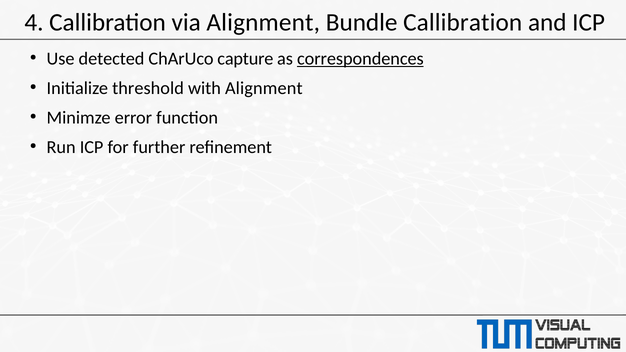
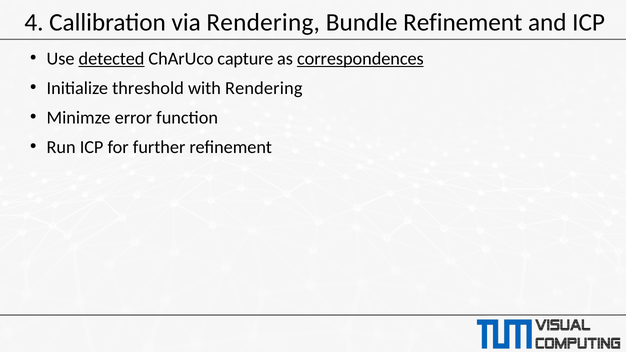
via Alignment: Alignment -> Rendering (263, 22)
Bundle Callibration: Callibration -> Refinement (463, 22)
detected underline: none -> present (112, 59)
with Alignment: Alignment -> Rendering (264, 88)
